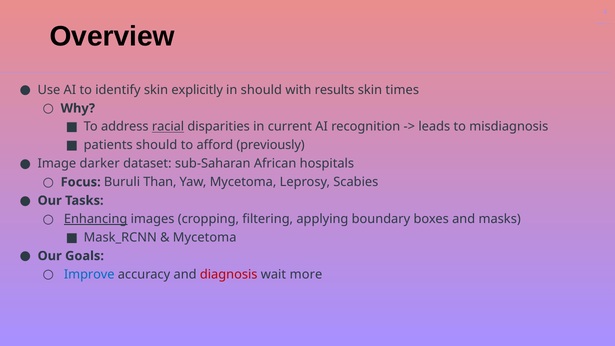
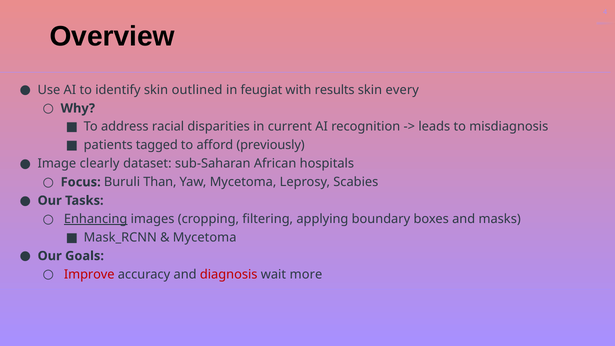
explicitly: explicitly -> outlined (197, 90)
in should: should -> feugiat (261, 90)
times: times -> every (402, 90)
racial underline: present -> none (168, 127)
patients should: should -> tagged (157, 145)
darker: darker -> clearly (100, 164)
Improve colour: blue -> red (89, 274)
